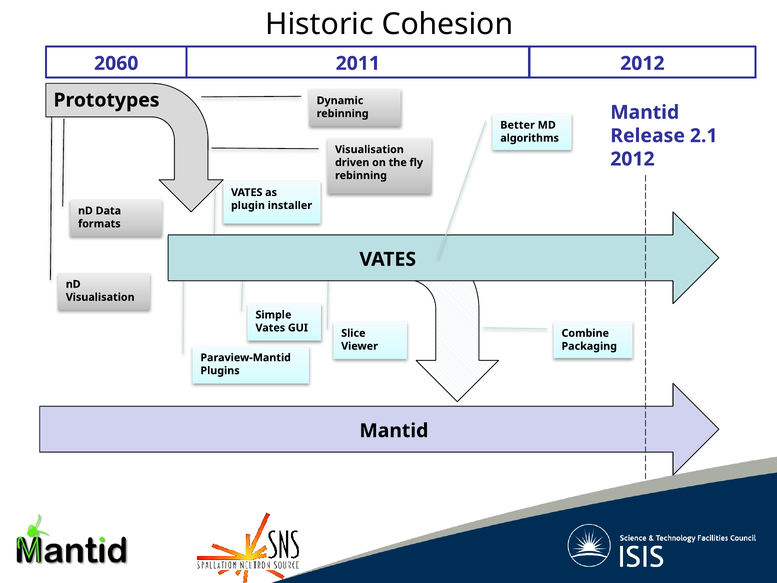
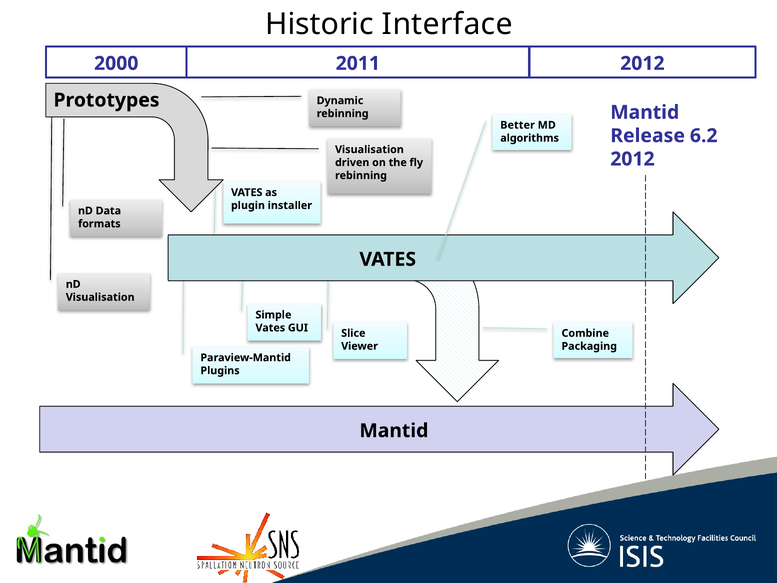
Cohesion: Cohesion -> Interface (447, 24)
2060: 2060 -> 2000 (116, 63)
2.1: 2.1 -> 6.2 (704, 136)
